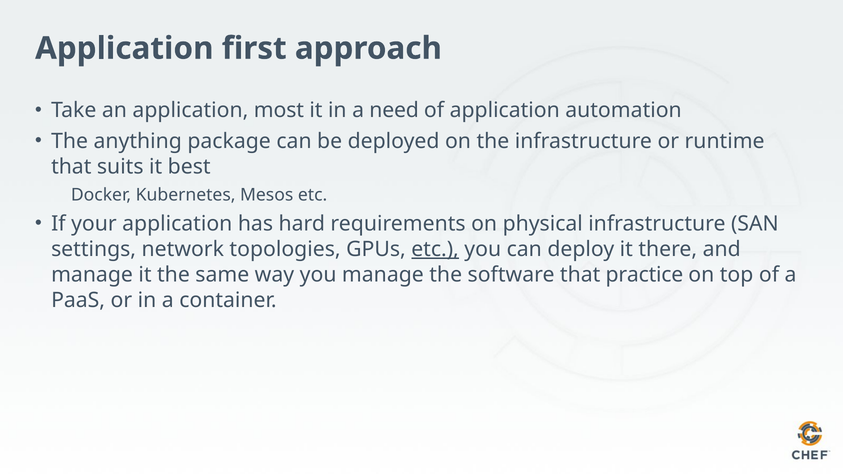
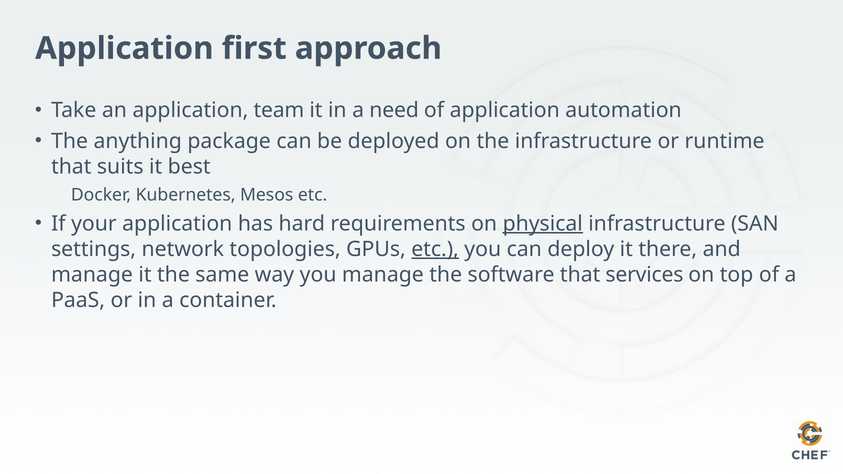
most: most -> team (279, 110)
physical underline: none -> present (543, 224)
practice: practice -> services (644, 275)
